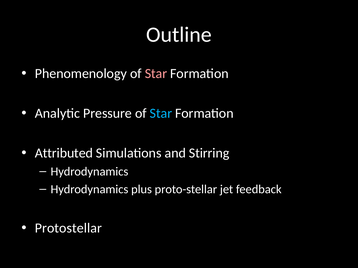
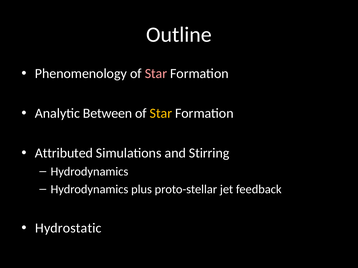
Pressure: Pressure -> Between (108, 114)
Star colour: light blue -> yellow (161, 114)
Protostellar: Protostellar -> Hydrostatic (68, 229)
